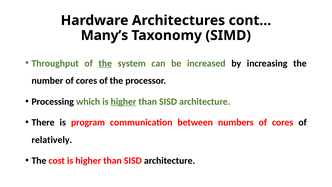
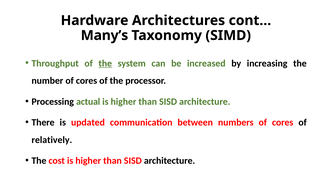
which: which -> actual (88, 101)
higher underline: present -> none (123, 101)
program: program -> updated (88, 122)
